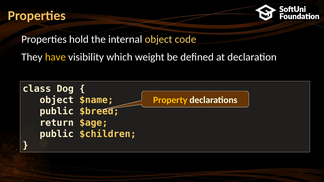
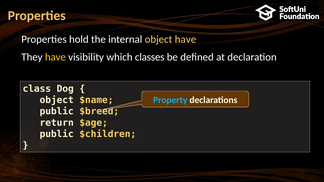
object code: code -> have (185, 39)
weight: weight -> classes (150, 57)
Property colour: yellow -> light blue (170, 100)
